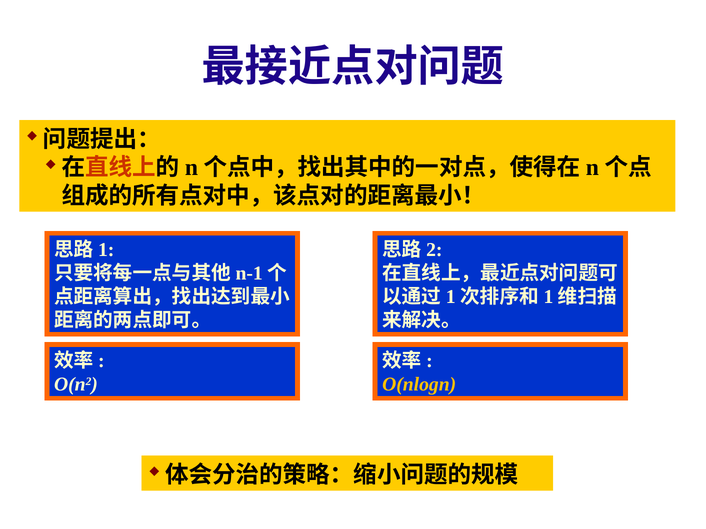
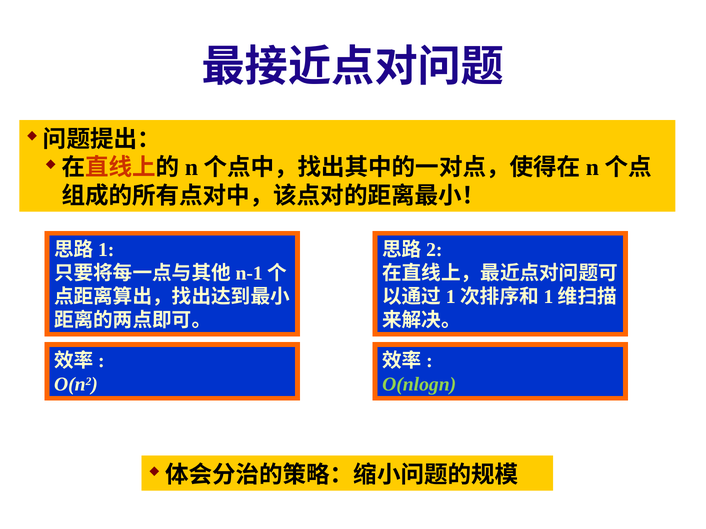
O(nlogn colour: yellow -> light green (419, 385)
